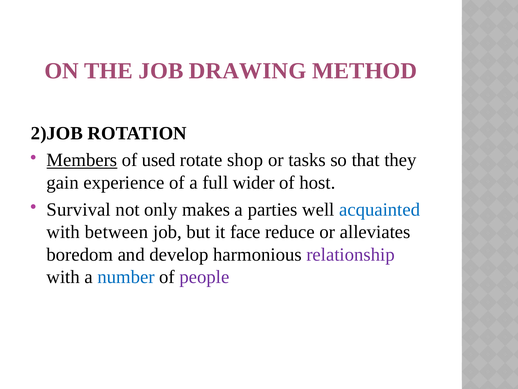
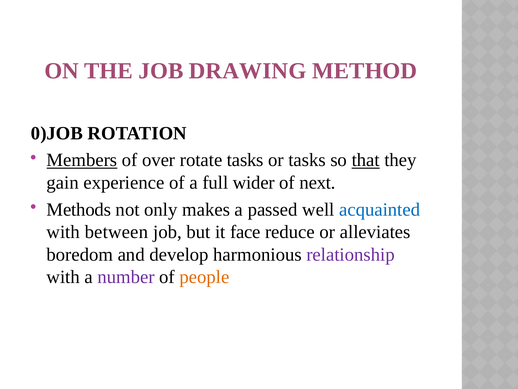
2)JOB: 2)JOB -> 0)JOB (57, 133)
used: used -> over (159, 160)
rotate shop: shop -> tasks (245, 160)
that underline: none -> present (366, 160)
host: host -> next (318, 182)
Survival: Survival -> Methods (79, 209)
parties: parties -> passed (273, 209)
number colour: blue -> purple (126, 277)
people colour: purple -> orange (204, 277)
